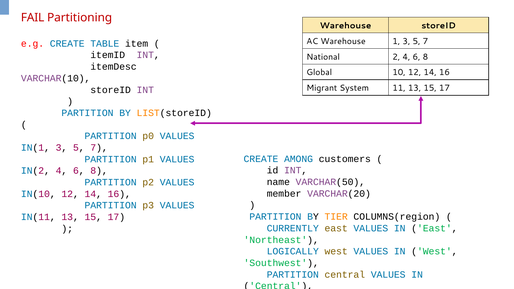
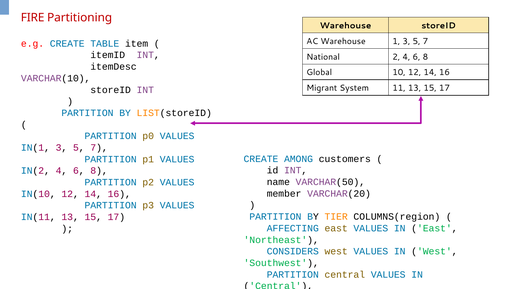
FAIL: FAIL -> FIRE (33, 18)
CURRENTLY: CURRENTLY -> AFFECTING (293, 228)
LOGICALLY: LOGICALLY -> CONSIDERS (293, 251)
